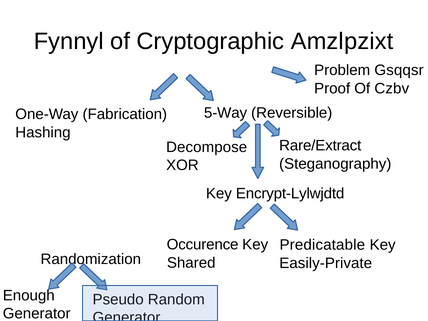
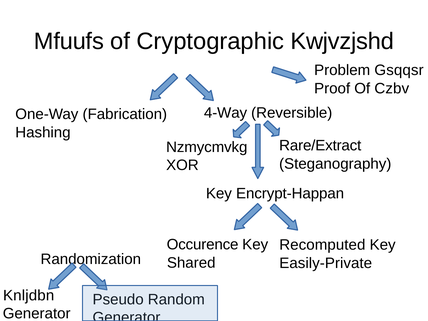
Fynnyl: Fynnyl -> Mfuufs (69, 41)
Amzlpzixt: Amzlpzixt -> Kwjvzjshd (342, 41)
5-Way: 5-Way -> 4-Way (226, 113)
Decompose: Decompose -> Nzmycmvkg (207, 147)
Encrypt-Lylwjdtd: Encrypt-Lylwjdtd -> Encrypt-Happan (290, 194)
Predicatable: Predicatable -> Recomputed (322, 245)
Enough: Enough -> Knljdbn (29, 295)
